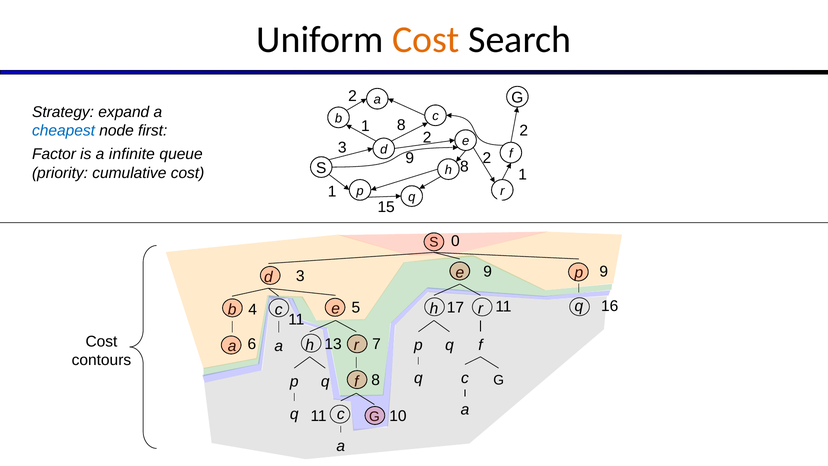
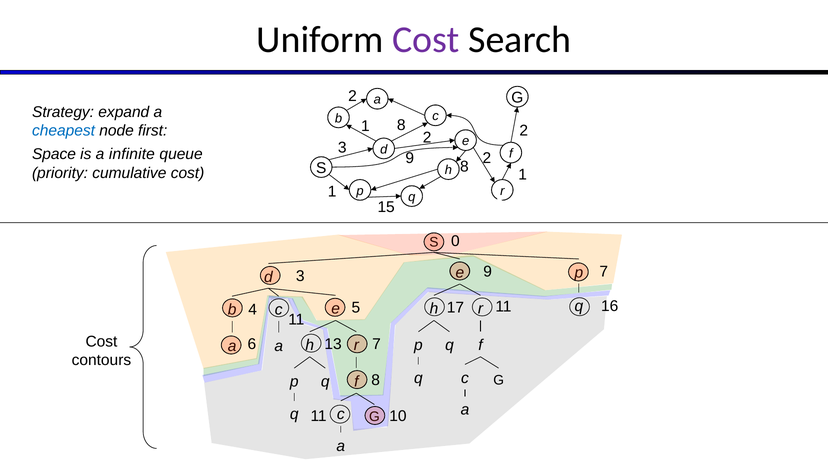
Cost colour: orange -> purple (426, 40)
Factor: Factor -> Space (54, 154)
9 9: 9 -> 7 (604, 271)
